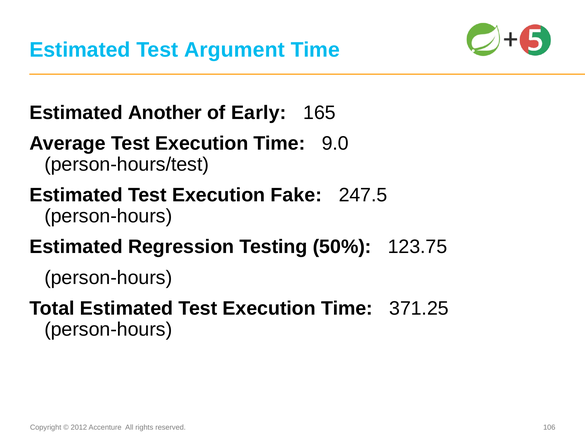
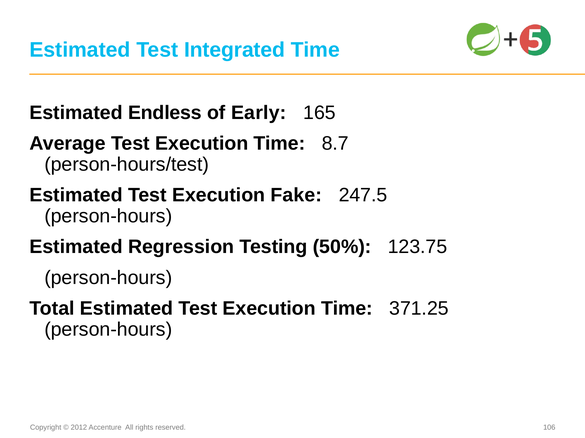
Argument: Argument -> Integrated (235, 50)
Another: Another -> Endless (165, 113)
9.0: 9.0 -> 8.7 (335, 144)
